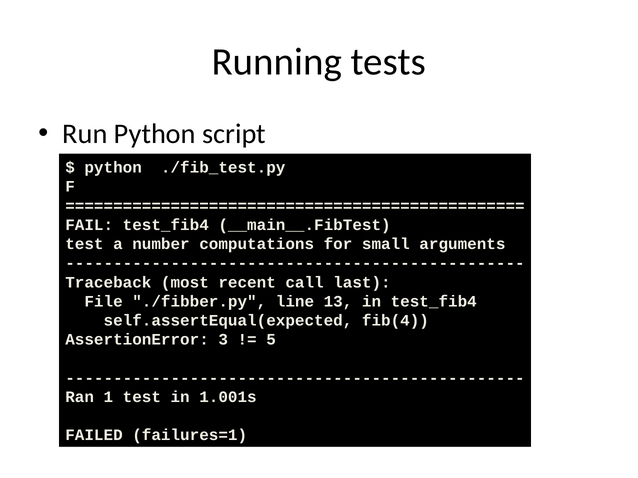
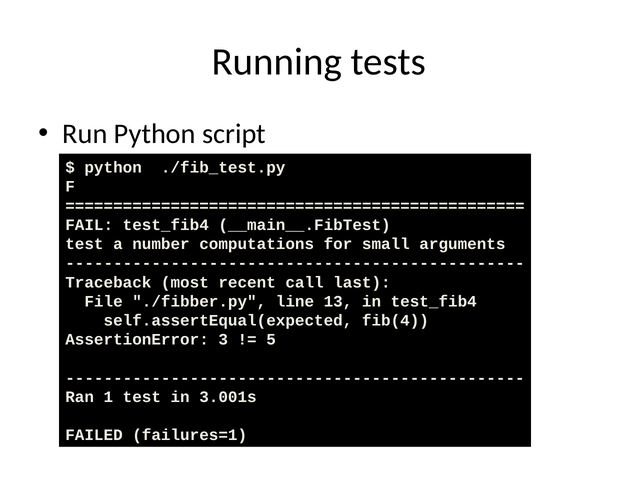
1.001s: 1.001s -> 3.001s (228, 397)
